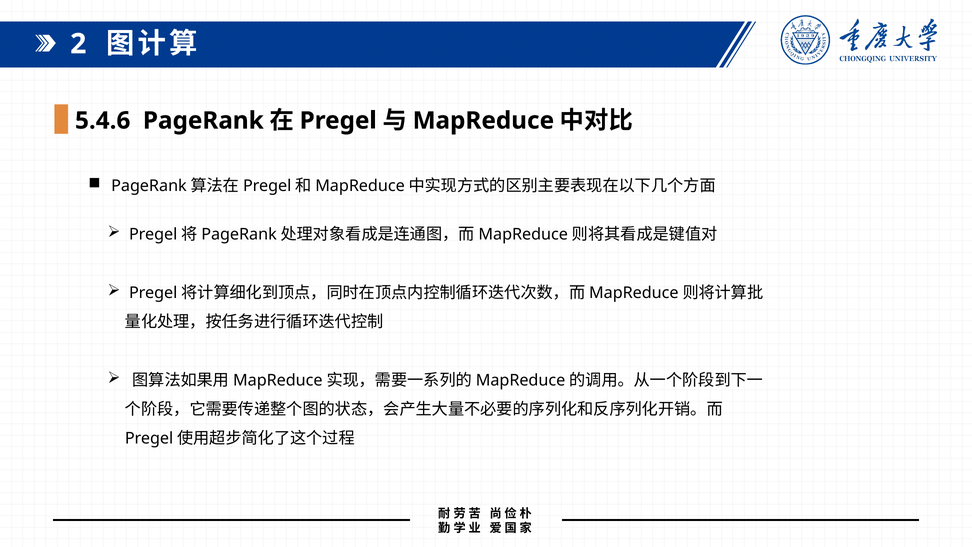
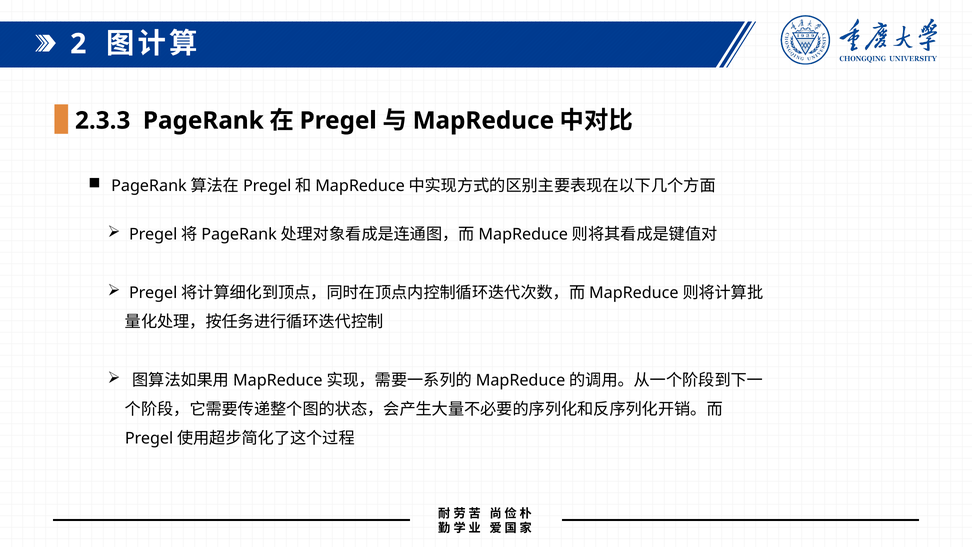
5.4.6: 5.4.6 -> 2.3.3 (103, 121)
